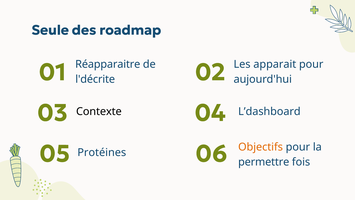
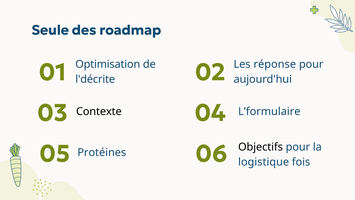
Réapparaitre: Réapparaitre -> Optimisation (108, 64)
apparait: apparait -> réponse (275, 64)
L’dashboard: L’dashboard -> L’formulaire (269, 111)
Objectifs colour: orange -> black (261, 147)
permettre: permettre -> logistique (264, 162)
